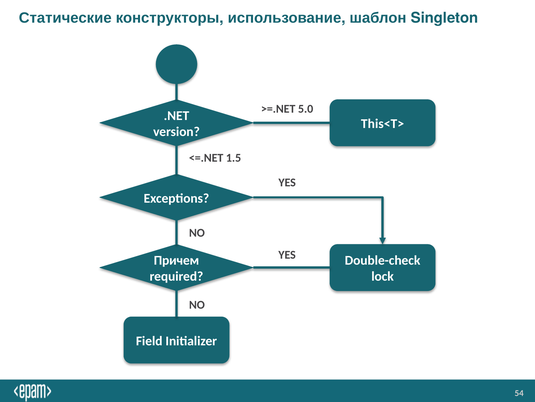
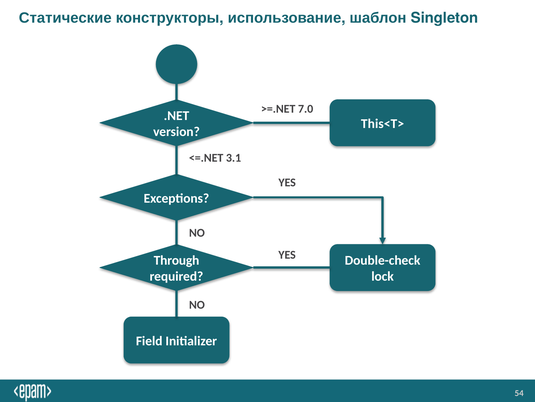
5.0: 5.0 -> 7.0 (306, 109)
1.5: 1.5 -> 3.1 (234, 157)
Причем: Причем -> Through (177, 260)
